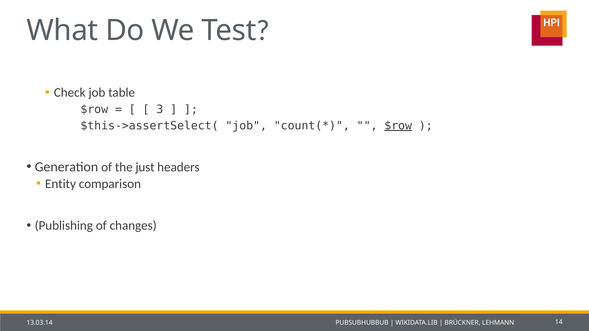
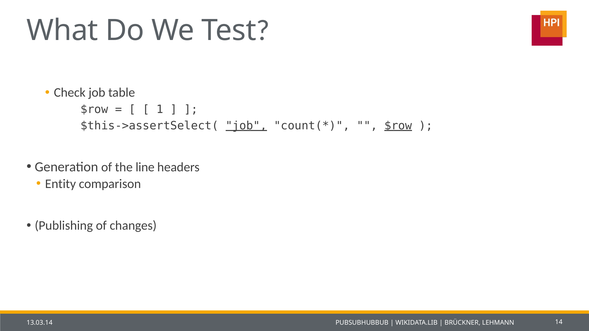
3: 3 -> 1 (160, 110)
job underline: none -> present (246, 126)
just: just -> line (145, 167)
